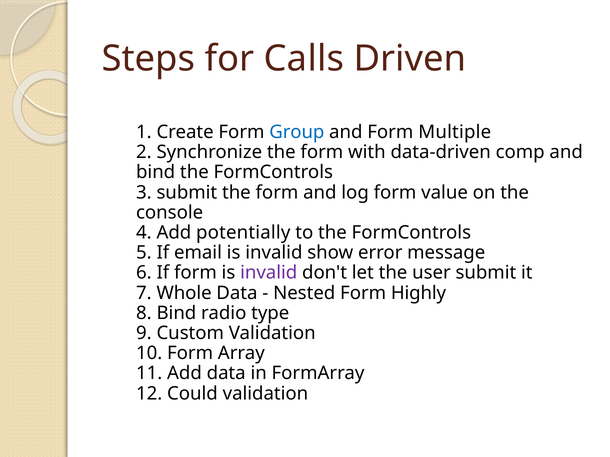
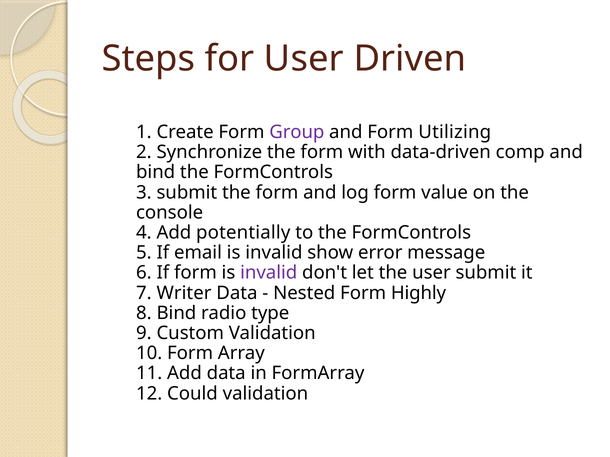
for Calls: Calls -> User (304, 59)
Group colour: blue -> purple (297, 132)
Multiple: Multiple -> Utilizing (455, 132)
Whole: Whole -> Writer (184, 293)
